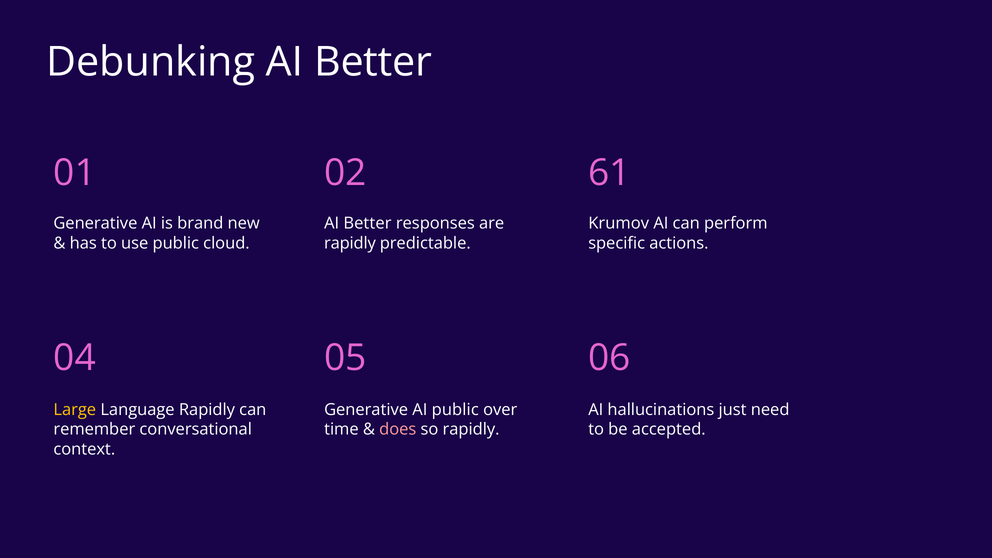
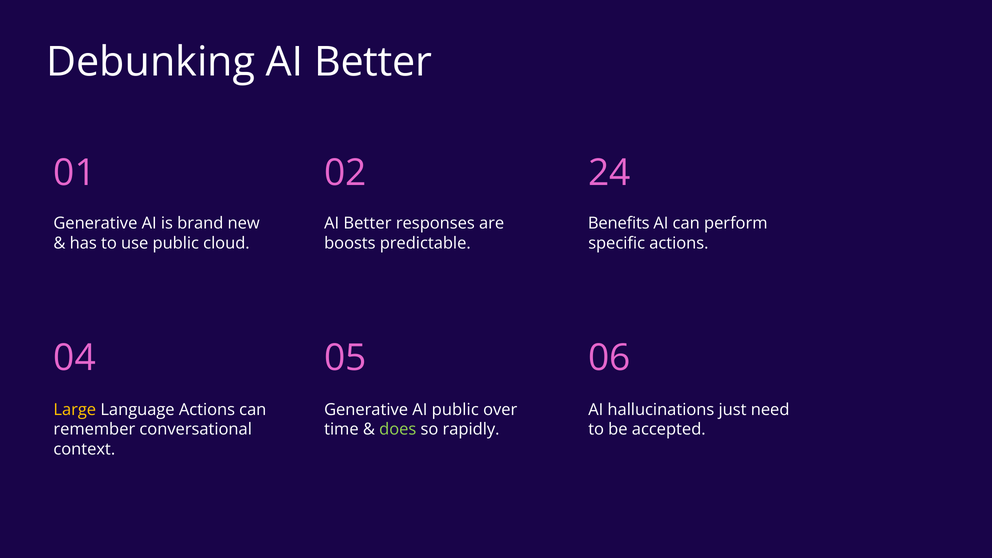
61: 61 -> 24 (609, 173)
Krumov: Krumov -> Benefits (619, 223)
rapidly: rapidly -> boosts (350, 243)
Language Rapidly: Rapidly -> Actions (207, 410)
does colour: pink -> light green (398, 429)
